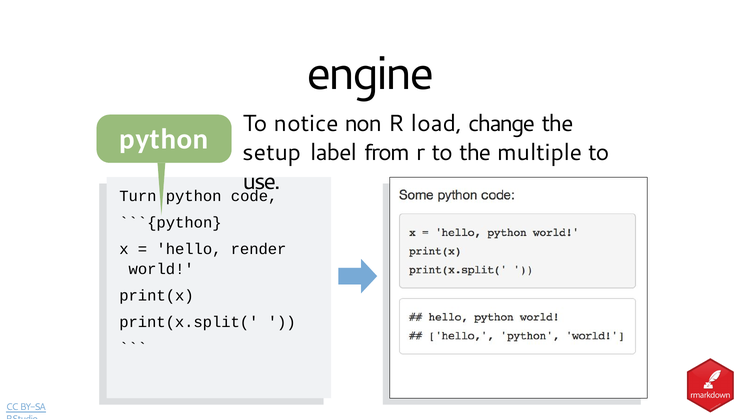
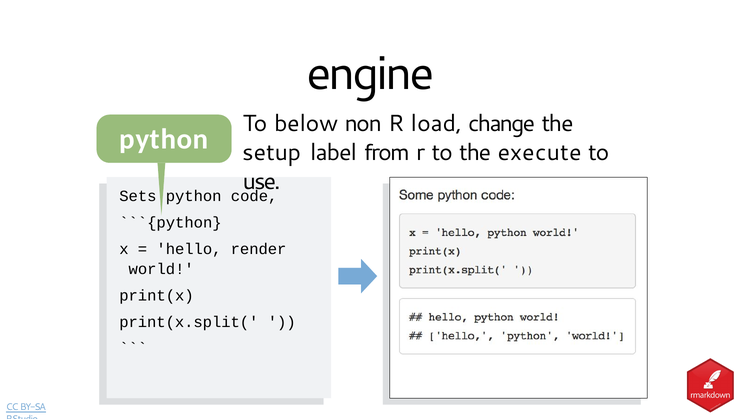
notice: notice -> below (306, 124)
multiple: multiple -> execute (540, 153)
Turn: Turn -> Sets (138, 197)
